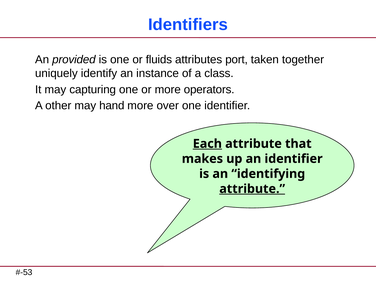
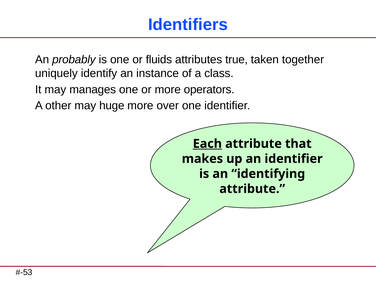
provided: provided -> probably (74, 60)
port: port -> true (237, 60)
capturing: capturing -> manages (93, 90)
hand: hand -> huge (112, 106)
attribute underline: present -> none (252, 189)
